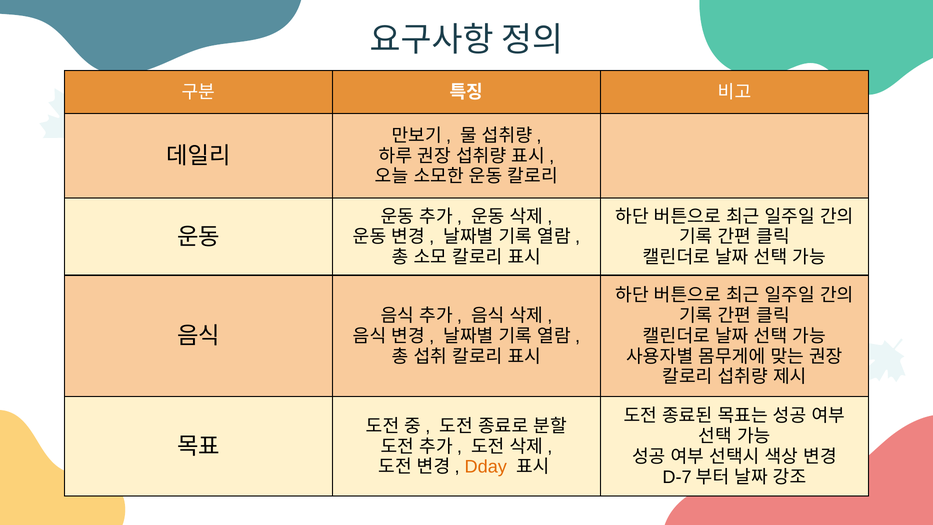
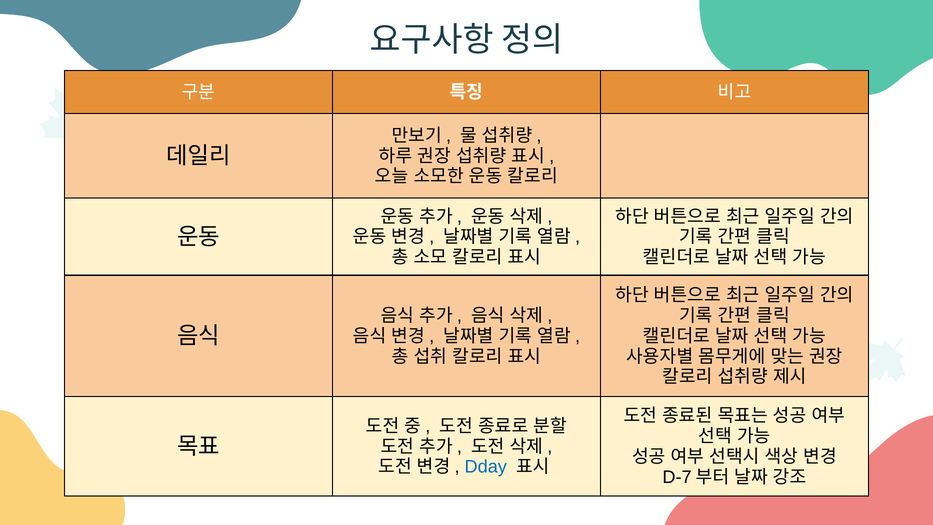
Dday colour: orange -> blue (486, 467)
